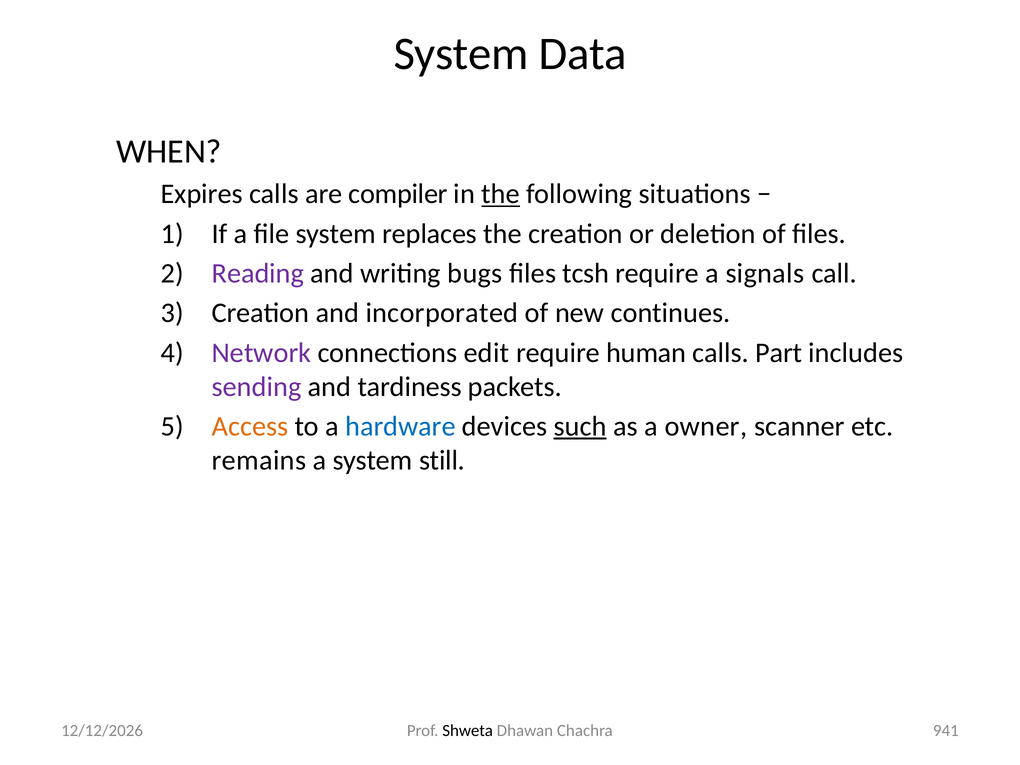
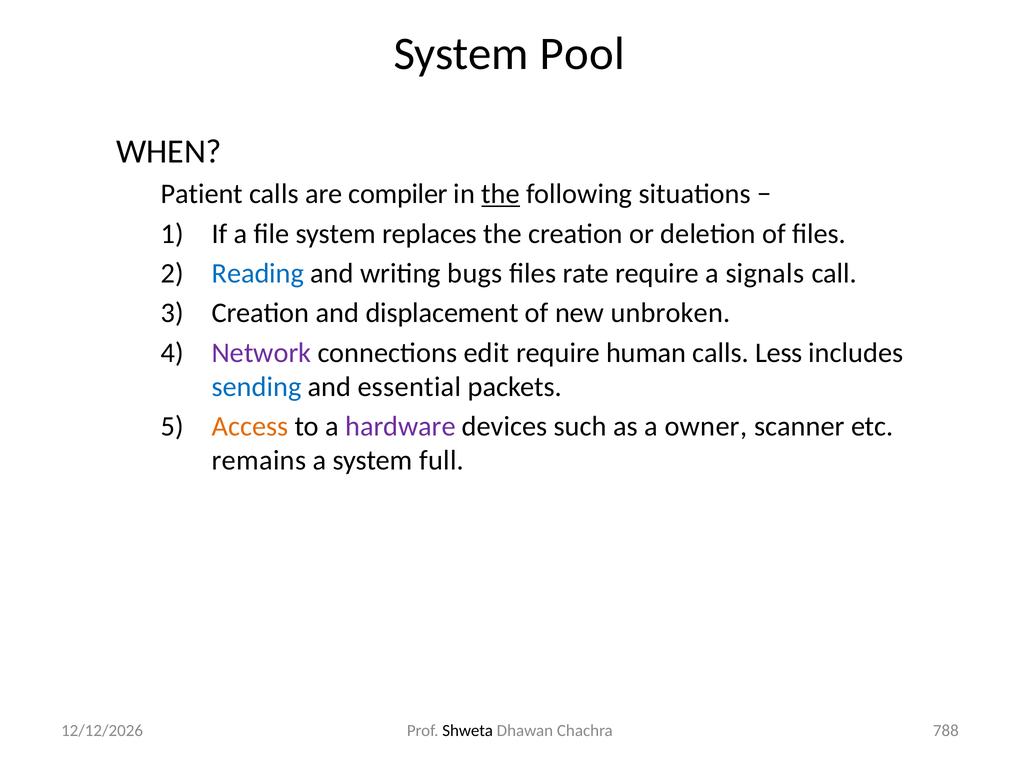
Data: Data -> Pool (582, 54)
Expires: Expires -> Patient (202, 194)
Reading colour: purple -> blue (258, 273)
tcsh: tcsh -> rate (586, 273)
incorporated: incorporated -> displacement (442, 313)
continues: continues -> unbroken (671, 313)
Part: Part -> Less (779, 353)
sending colour: purple -> blue (257, 387)
tardiness: tardiness -> essential (409, 387)
hardware colour: blue -> purple (401, 426)
such underline: present -> none (580, 426)
still: still -> full (442, 460)
941: 941 -> 788 (946, 730)
